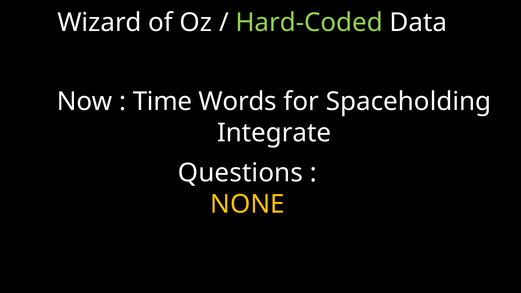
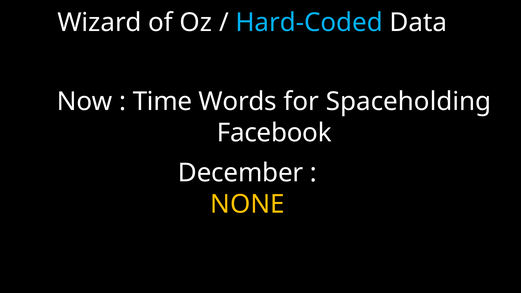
Hard-Coded colour: light green -> light blue (309, 23)
Integrate: Integrate -> Facebook (274, 133)
Questions: Questions -> December (241, 173)
